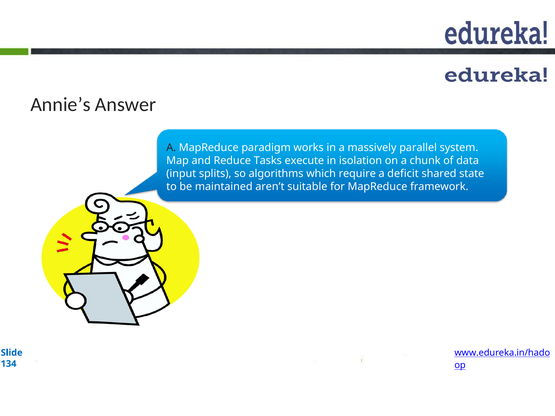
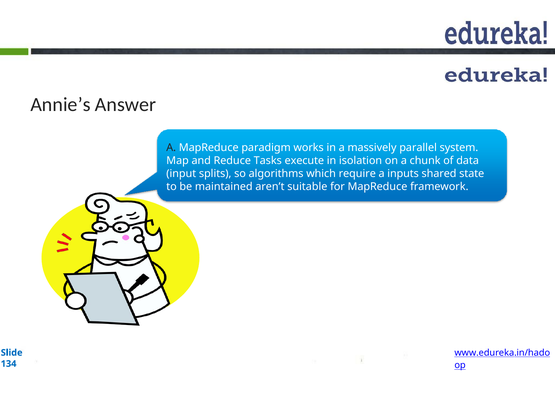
deficit: deficit -> inputs (403, 174)
